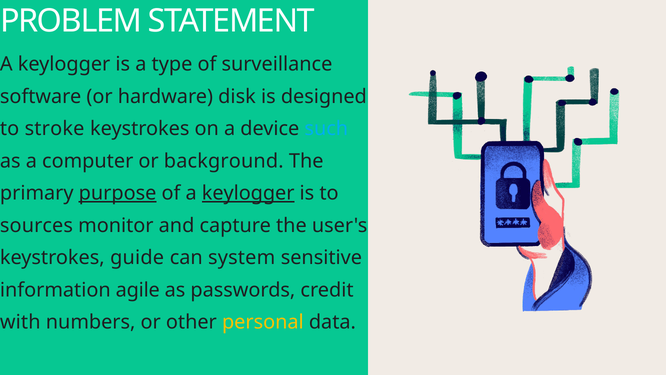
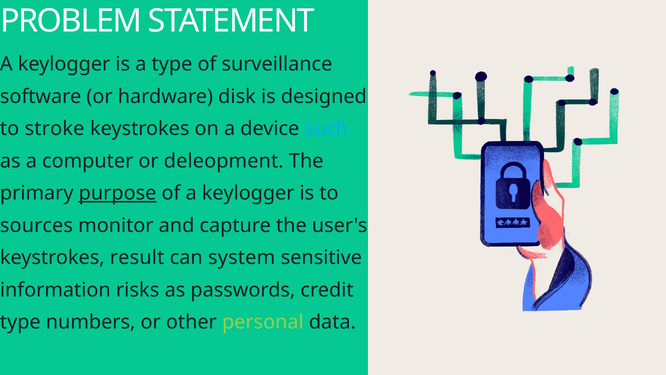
background: background -> deleopment (224, 161)
keylogger underline: present -> none (248, 193)
guide: guide -> result (137, 257)
agile: agile -> risks (138, 290)
with: with -> type (20, 322)
personal colour: yellow -> light green (263, 322)
